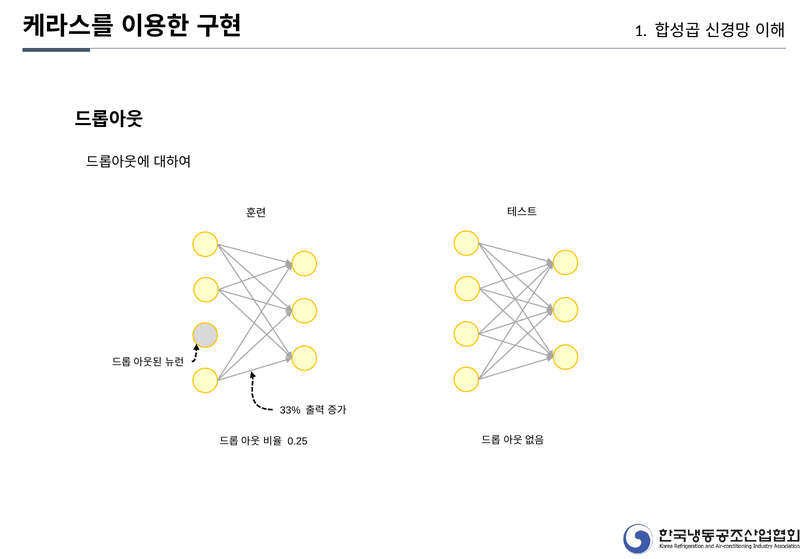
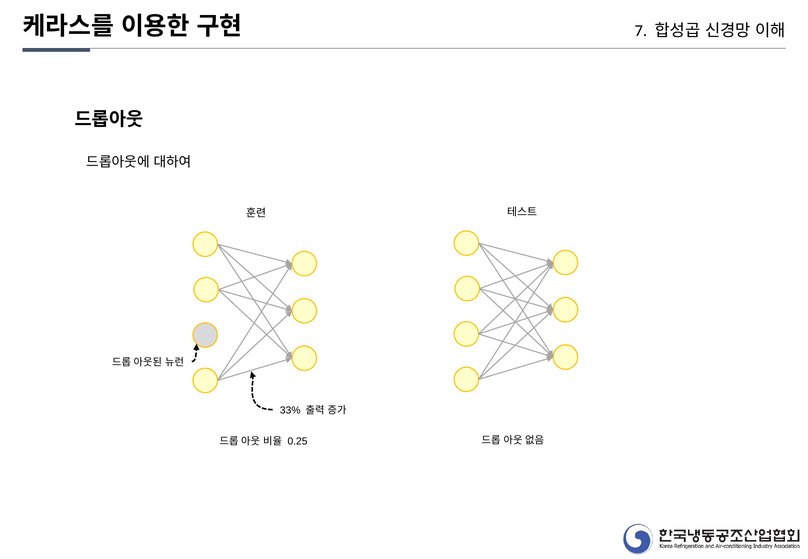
1: 1 -> 7 (641, 31)
